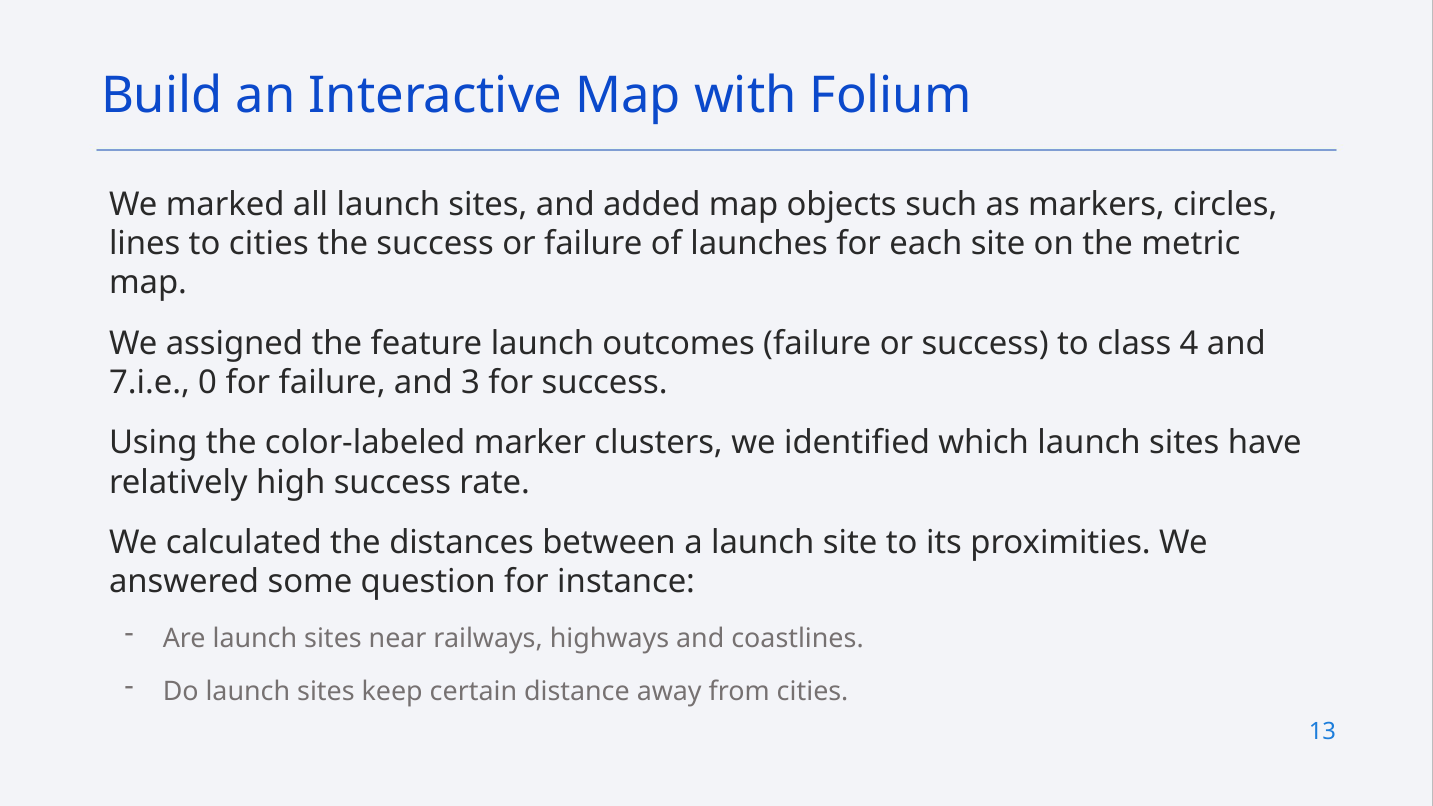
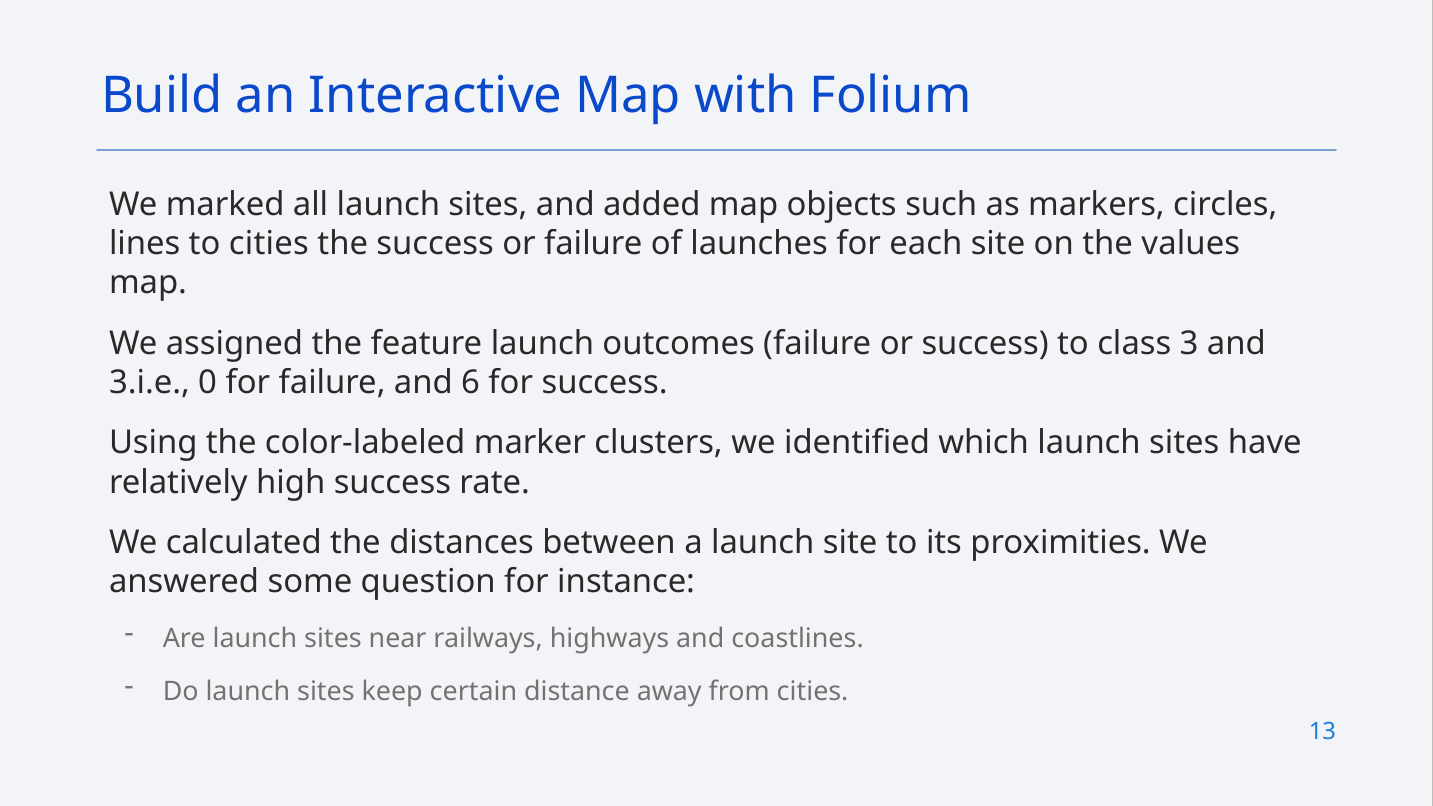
metric: metric -> values (1191, 244)
4: 4 -> 3 (1189, 343)
7.i.e: 7.i.e -> 3.i.e (149, 383)
3: 3 -> 6 (471, 383)
